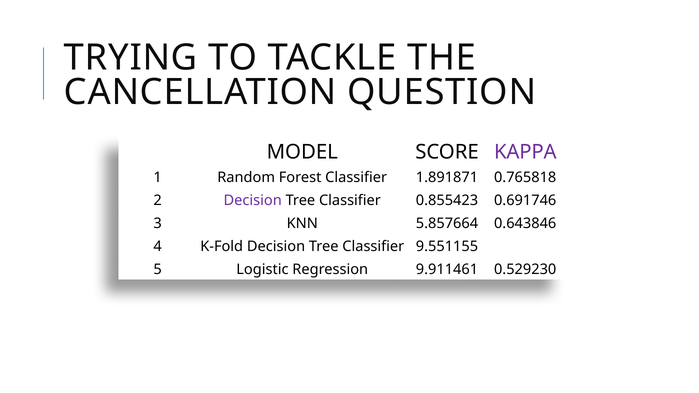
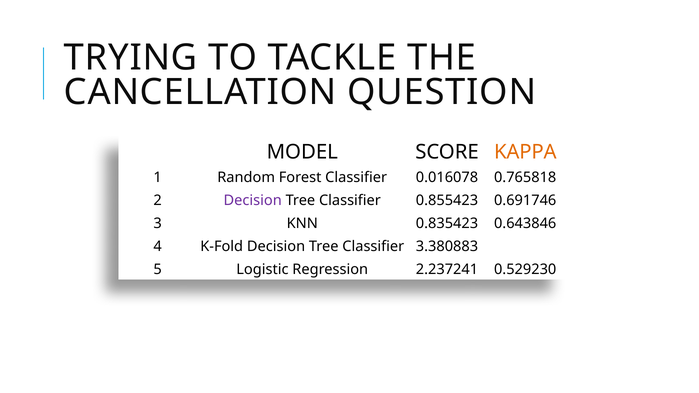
KAPPA colour: purple -> orange (525, 152)
1.891871: 1.891871 -> 0.016078 (447, 178)
5.857664: 5.857664 -> 0.835423 (447, 224)
9.551155: 9.551155 -> 3.380883 (447, 246)
9.911461: 9.911461 -> 2.237241 (447, 269)
